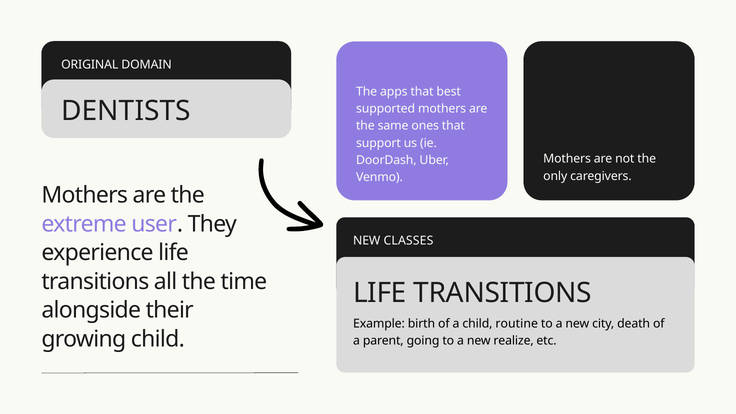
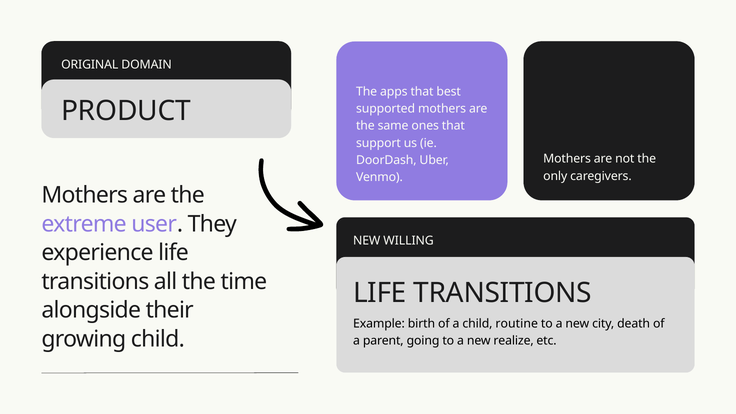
DENTISTS: DENTISTS -> PRODUCT (126, 111)
CLASSES: CLASSES -> WILLING (409, 241)
